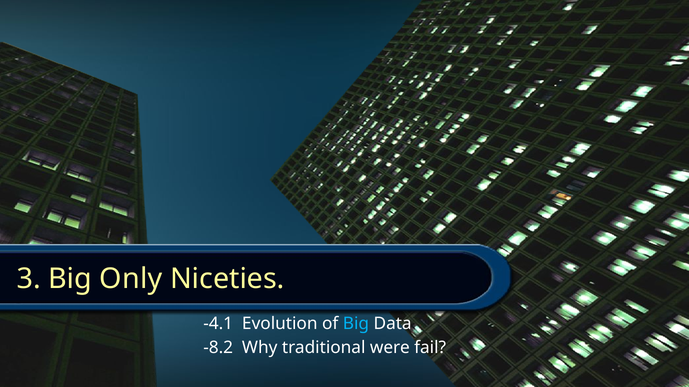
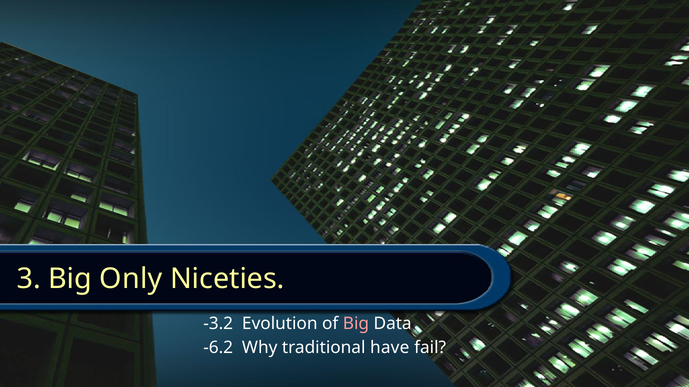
-4.1: -4.1 -> -3.2 (218, 324)
Big colour: light blue -> pink (356, 324)
-8.2: -8.2 -> -6.2 (218, 348)
were: were -> have (390, 348)
